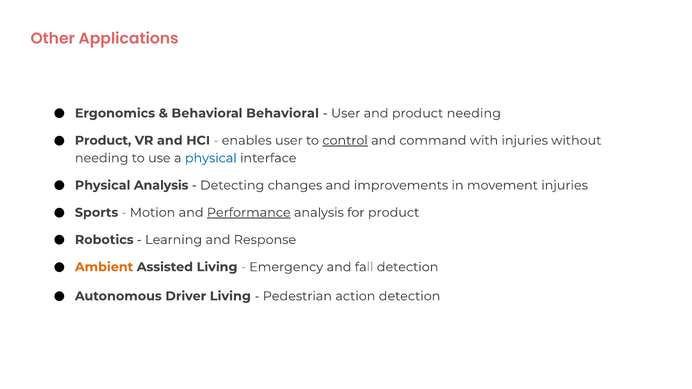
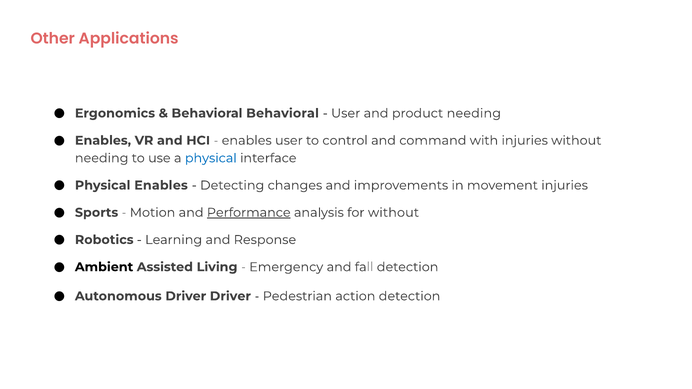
Product: Product -> Enables (103, 141)
control underline: present -> none (345, 141)
Physical Analysis: Analysis -> Enables (161, 185)
for product: product -> without (394, 213)
Ambient colour: orange -> black (104, 267)
Driver Living: Living -> Driver (230, 296)
